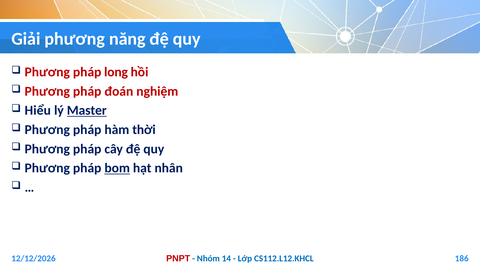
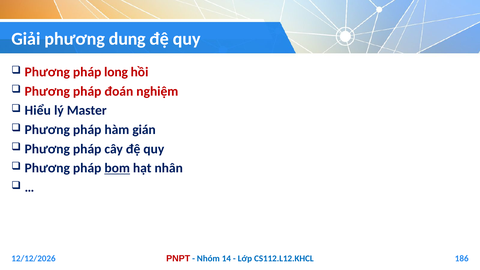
năng: năng -> dung (127, 39)
Master underline: present -> none (87, 110)
thời: thời -> gián (144, 130)
